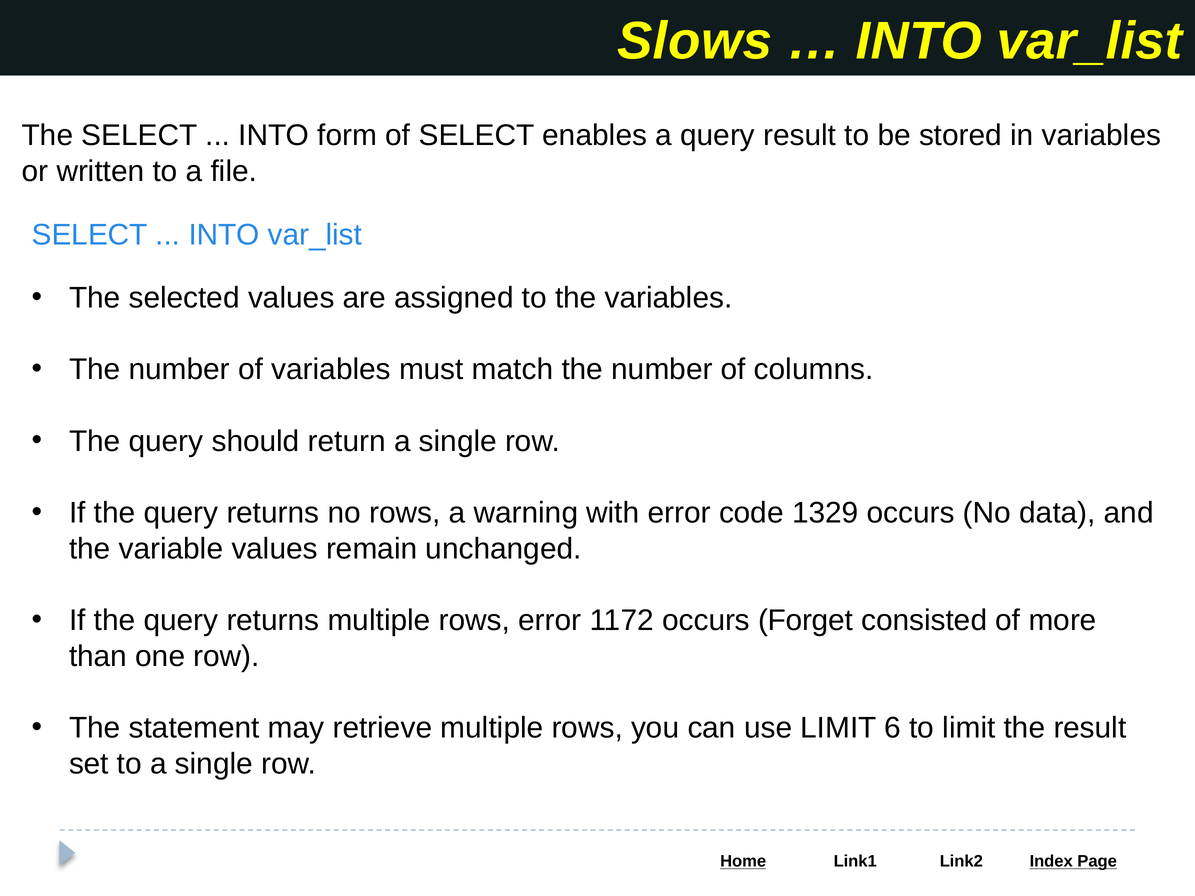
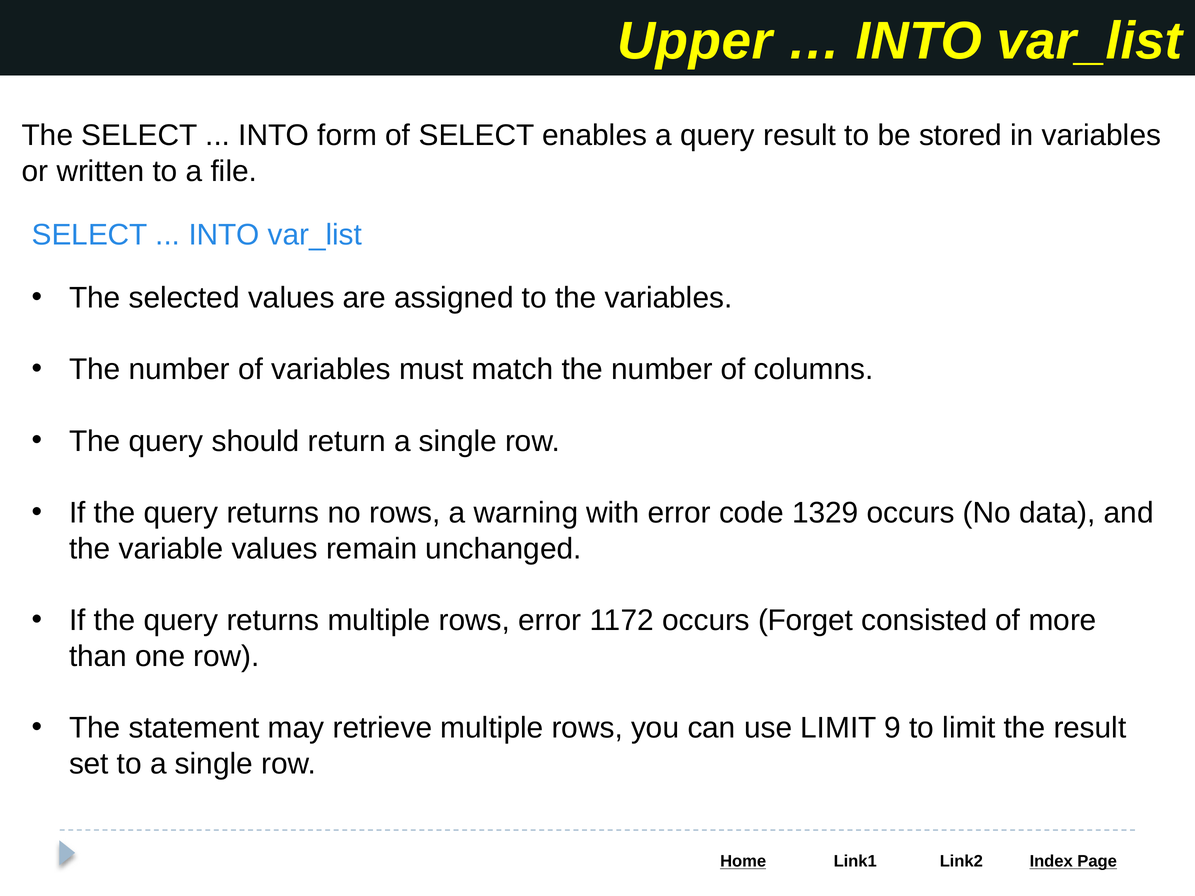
Slows: Slows -> Upper (695, 41)
6: 6 -> 9 (893, 728)
